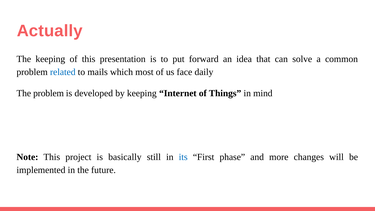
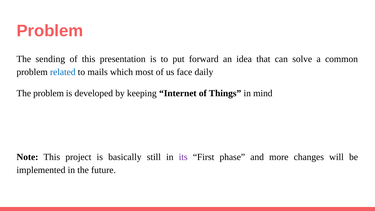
Actually: Actually -> Problem (50, 31)
The keeping: keeping -> sending (50, 59)
its colour: blue -> purple (183, 157)
